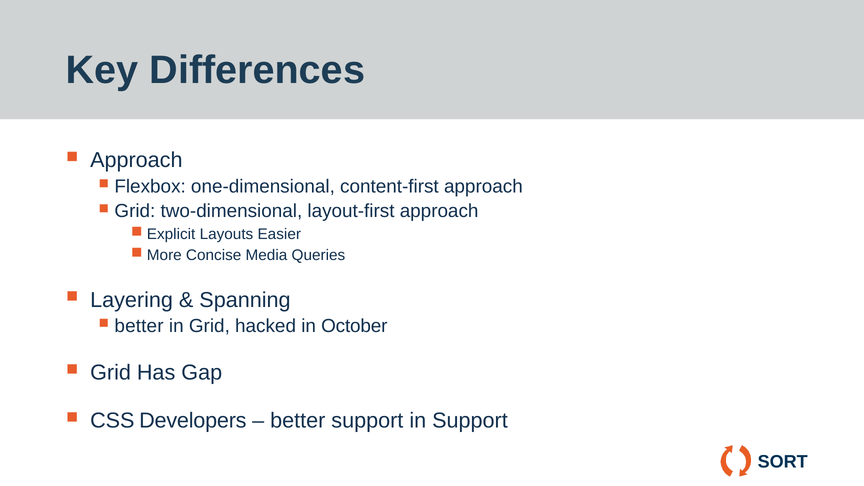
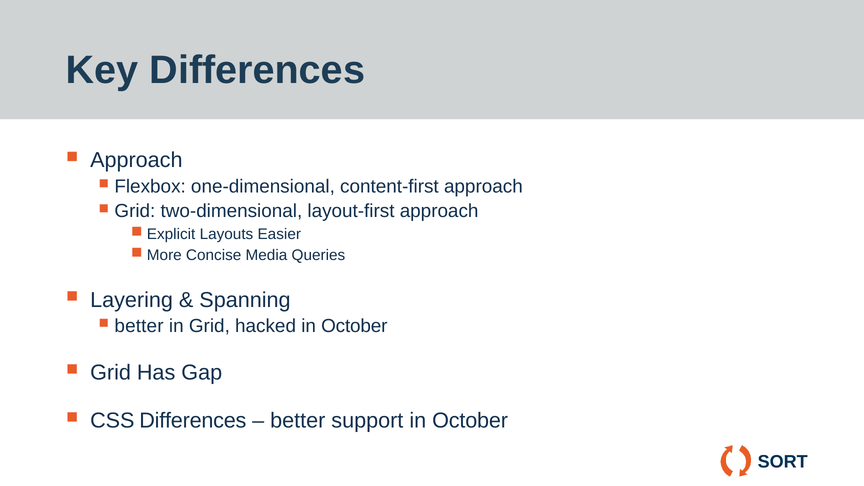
CSS Developers: Developers -> Differences (193, 421)
support in Support: Support -> October (470, 421)
